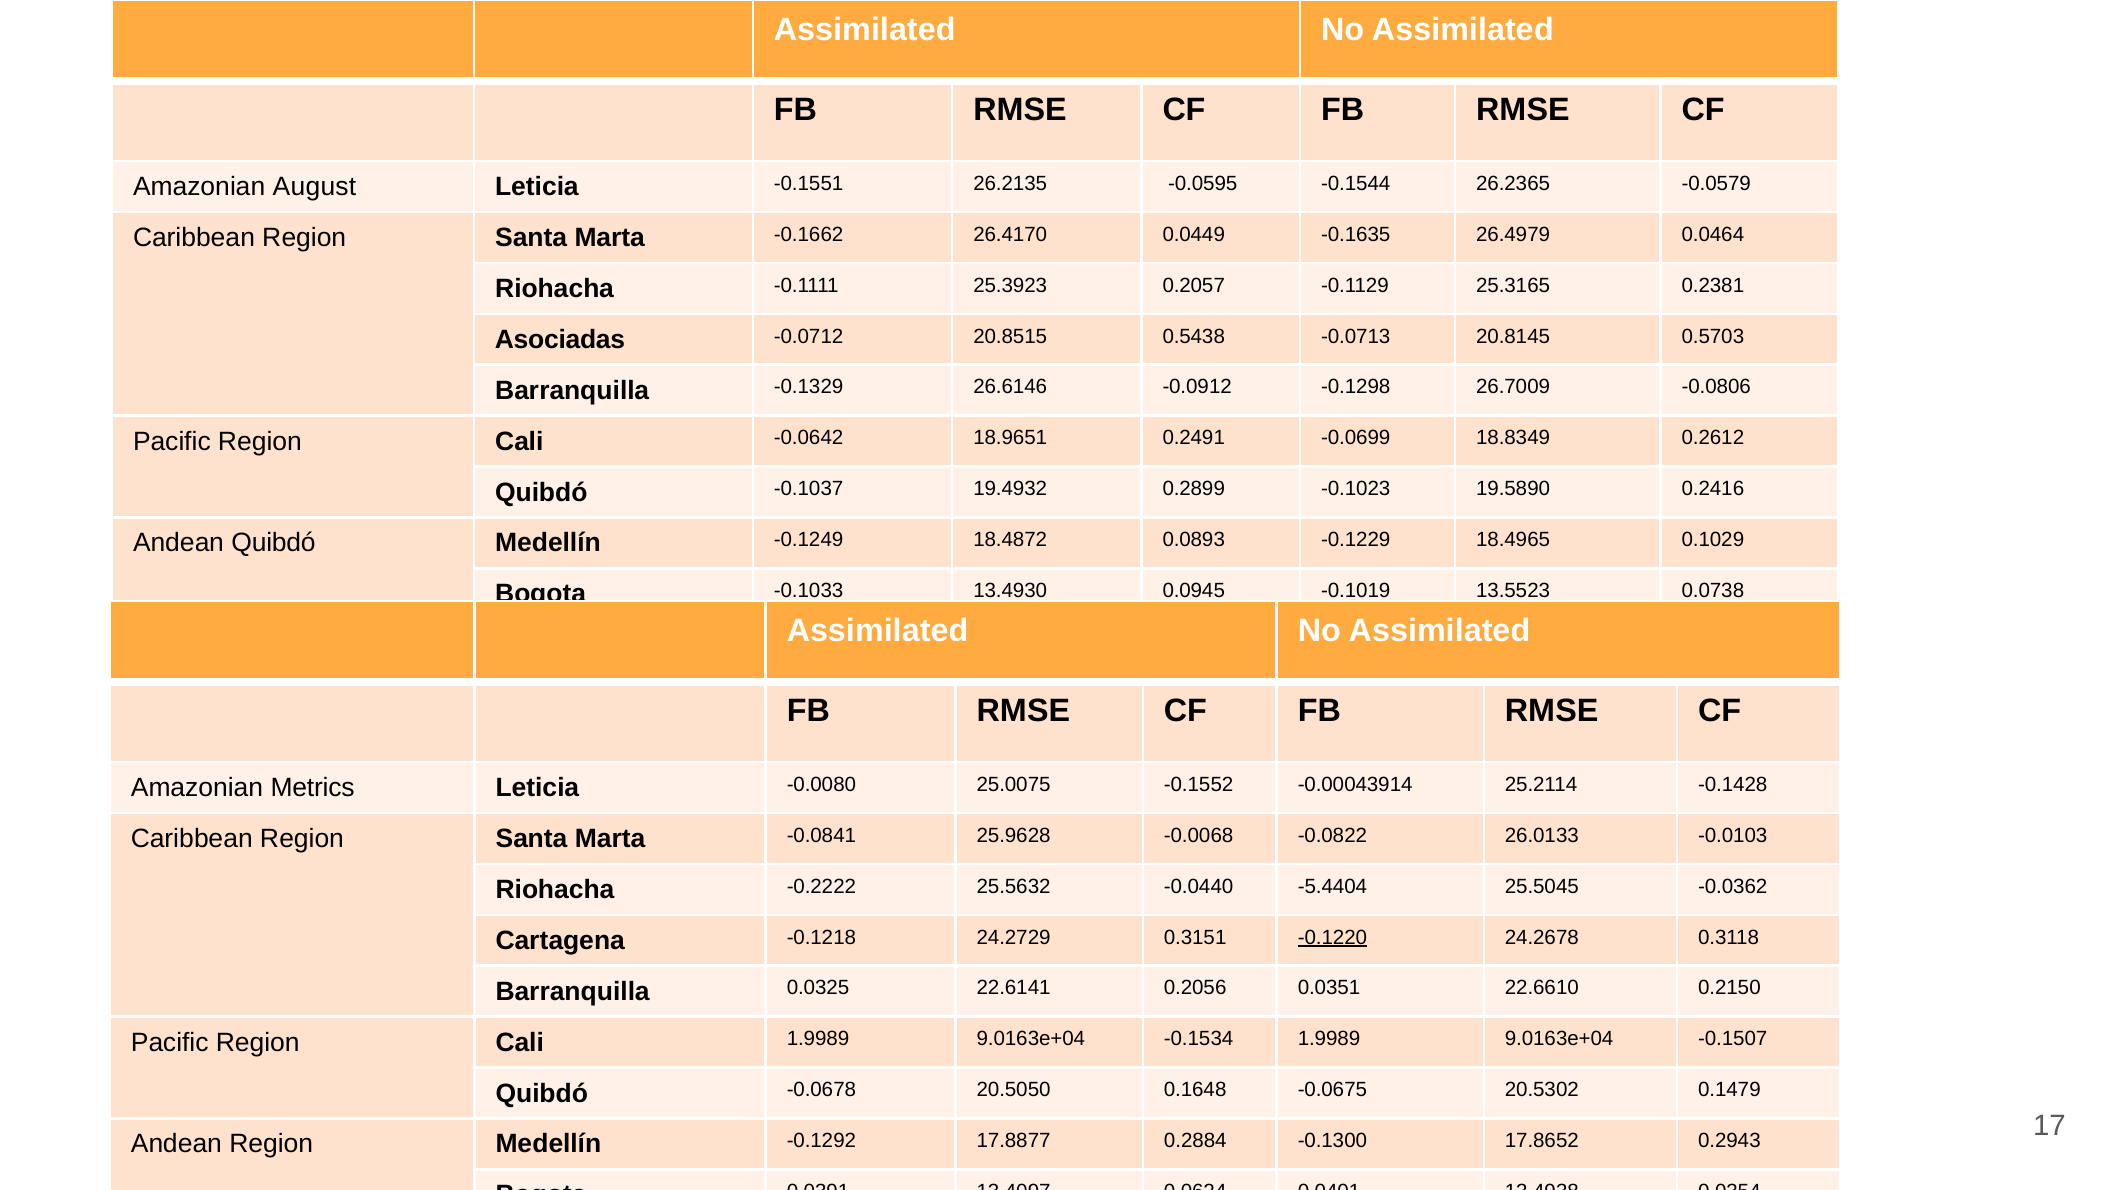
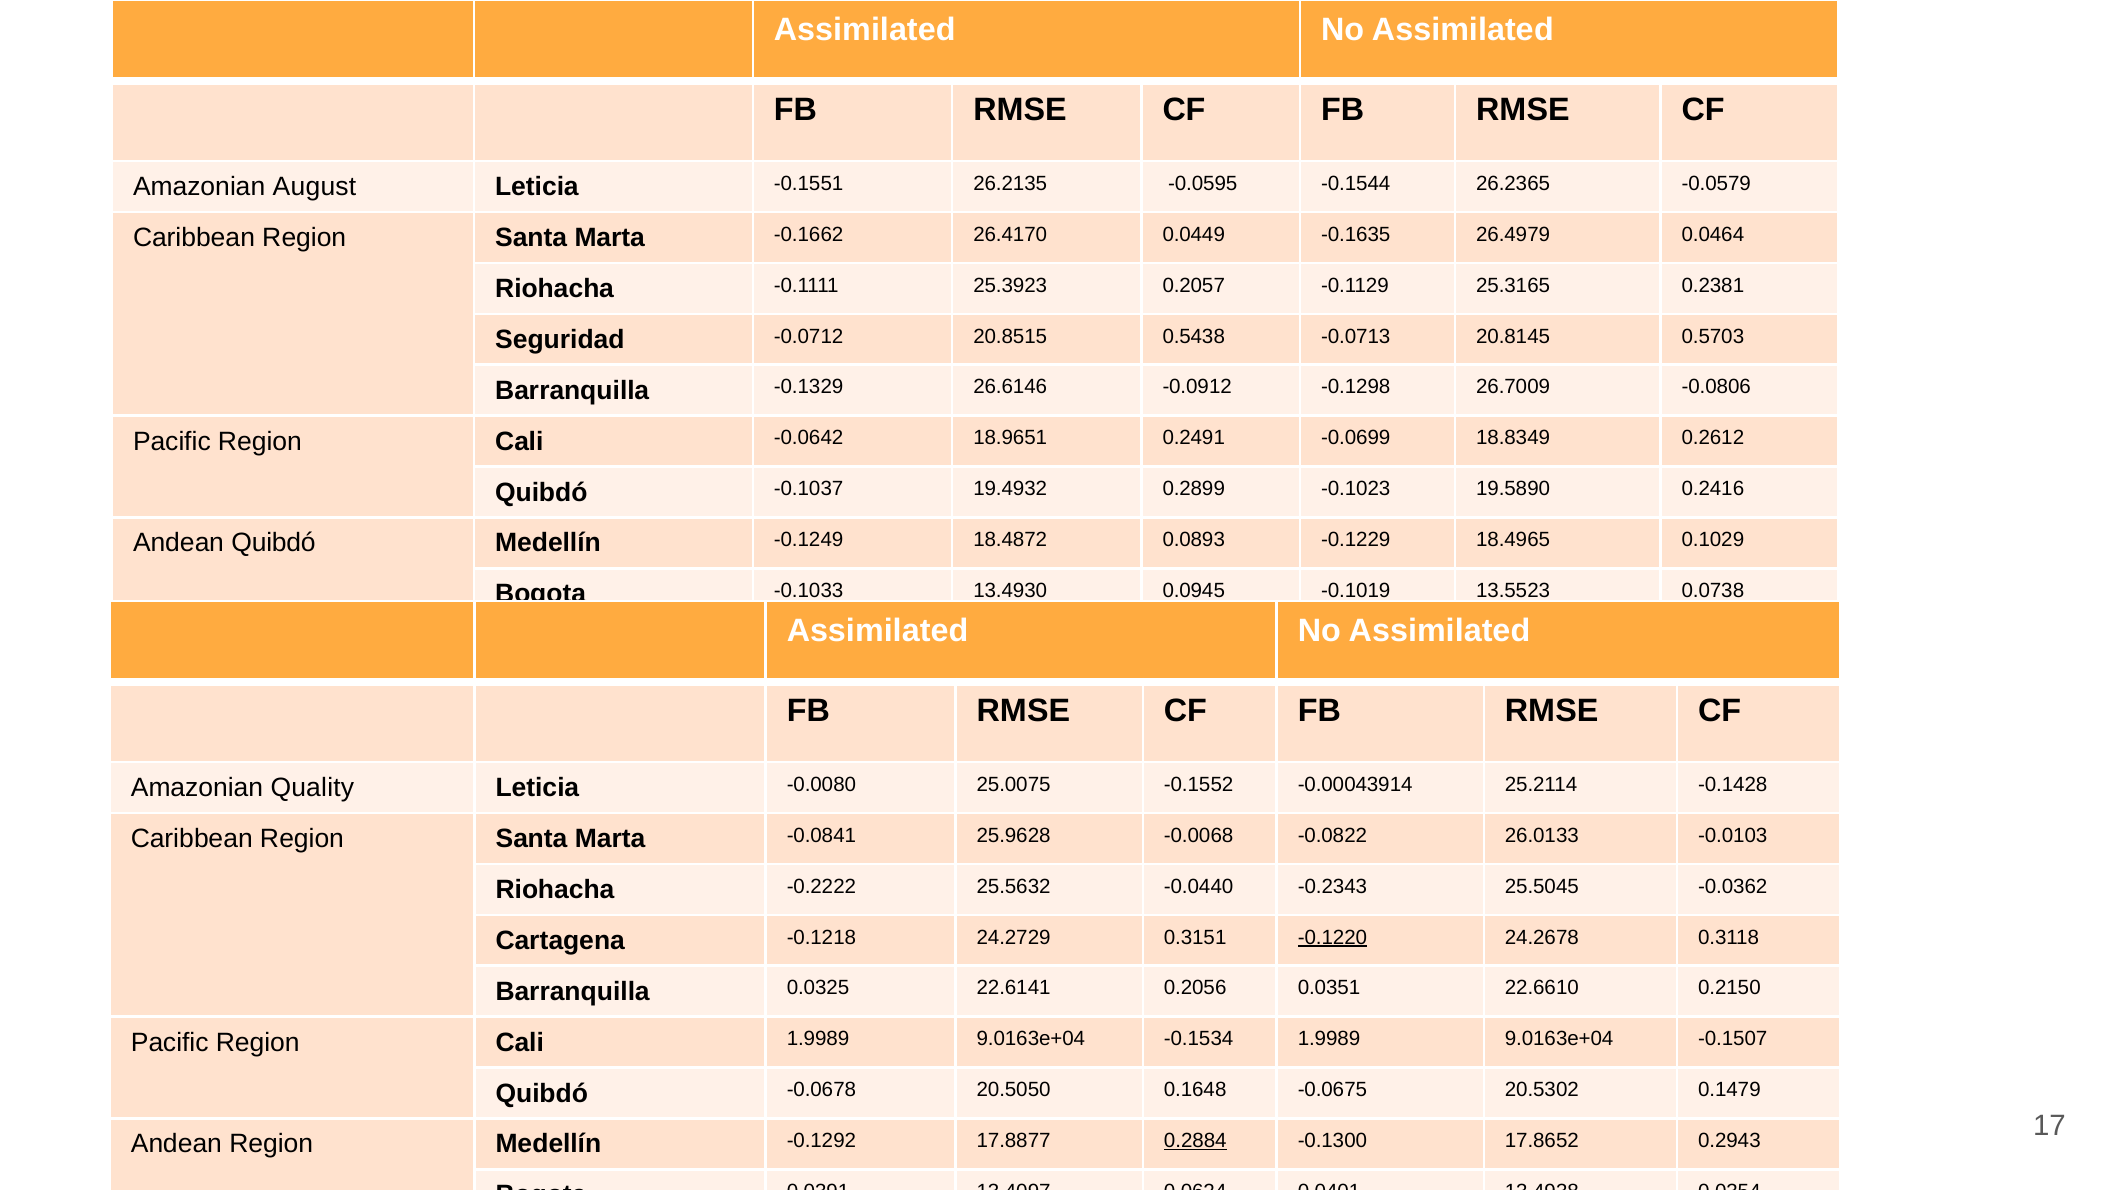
Asociadas: Asociadas -> Seguridad (560, 340)
Metrics: Metrics -> Quality (312, 788)
-5.4404: -5.4404 -> -0.2343 (1332, 886)
0.2884 underline: none -> present (1195, 1141)
